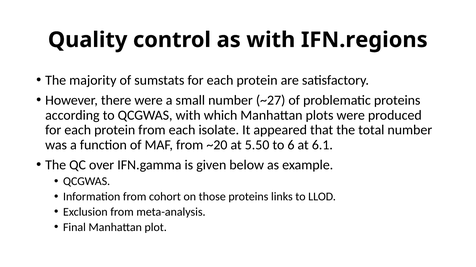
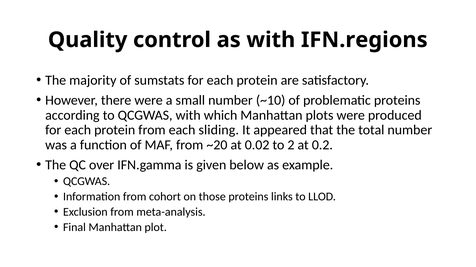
~27: ~27 -> ~10 (271, 100)
isolate: isolate -> sliding (219, 130)
5.50: 5.50 -> 0.02 (257, 145)
6: 6 -> 2 (291, 145)
6.1: 6.1 -> 0.2 (322, 145)
